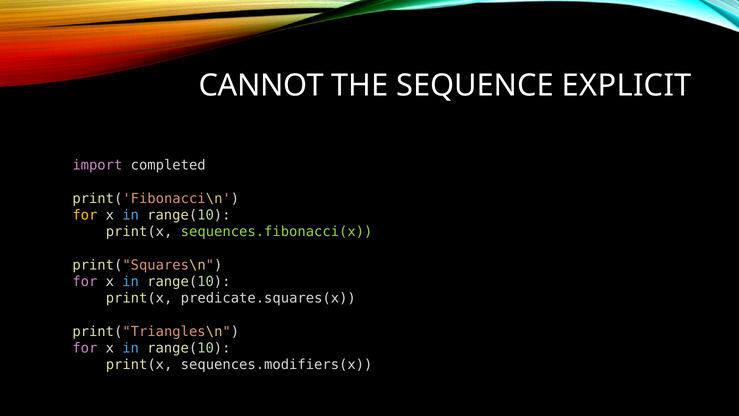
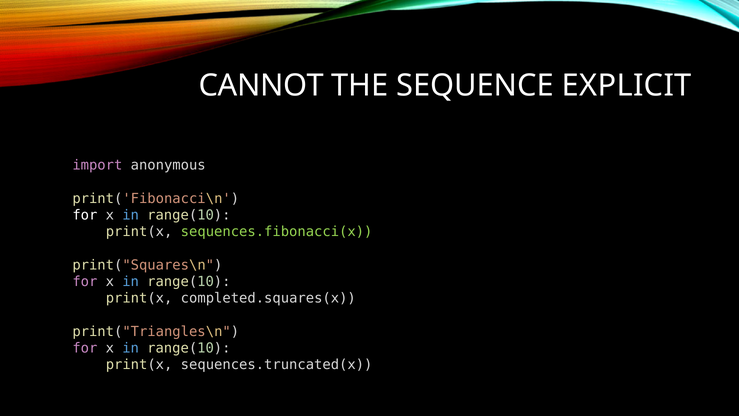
completed: completed -> anonymous (168, 165)
for colour: yellow -> white (85, 215)
predicate.squares(x: predicate.squares(x -> completed.squares(x (268, 298)
sequences.modifiers(x: sequences.modifiers(x -> sequences.truncated(x (277, 365)
